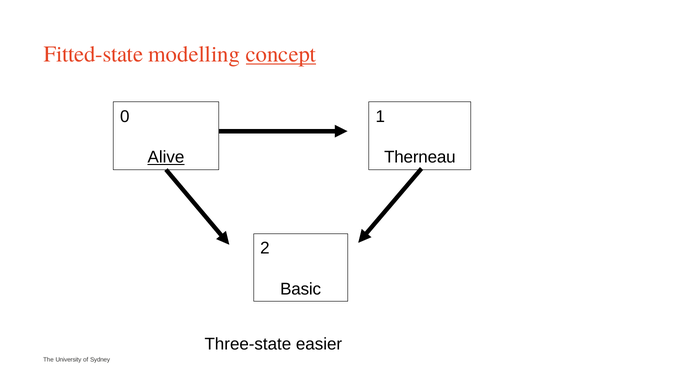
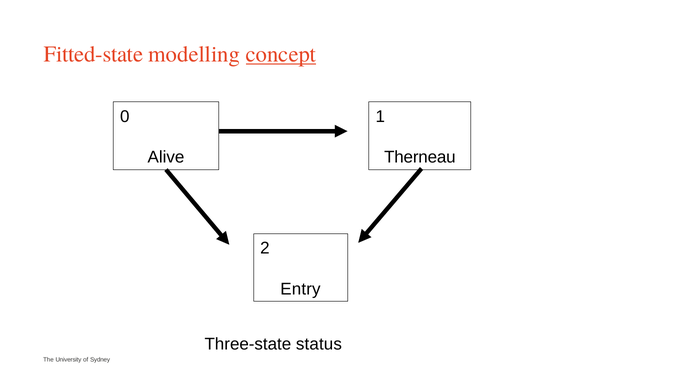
Alive underline: present -> none (166, 157)
Basic: Basic -> Entry (300, 289)
easier: easier -> status (319, 344)
